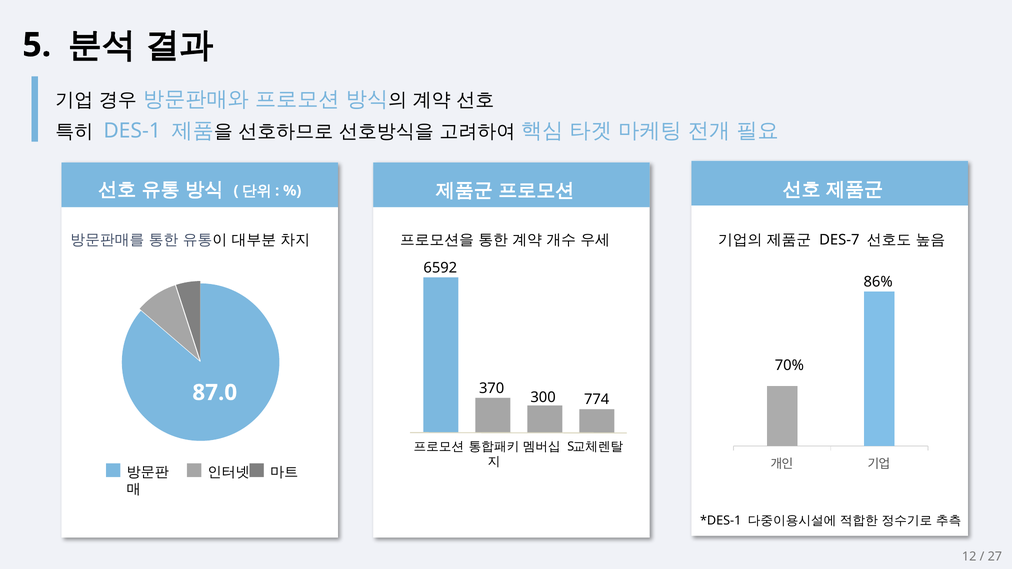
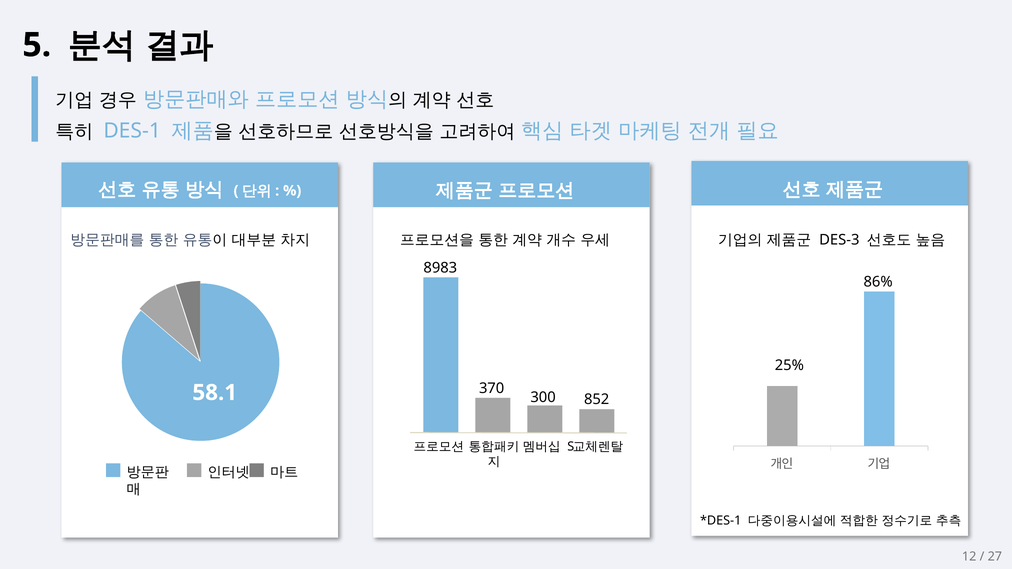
DES-7: DES-7 -> DES-3 (839, 240)
6592: 6592 -> 8983 (440, 268)
70%: 70% -> 25% (789, 365)
87.0: 87.0 -> 58.1 (215, 393)
774: 774 -> 852 (597, 399)
